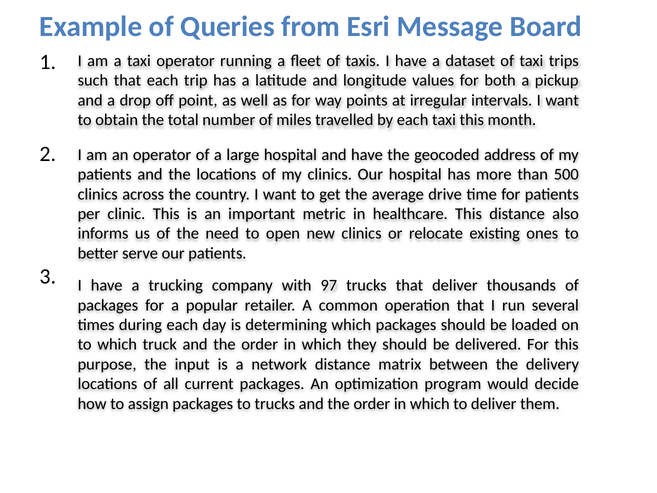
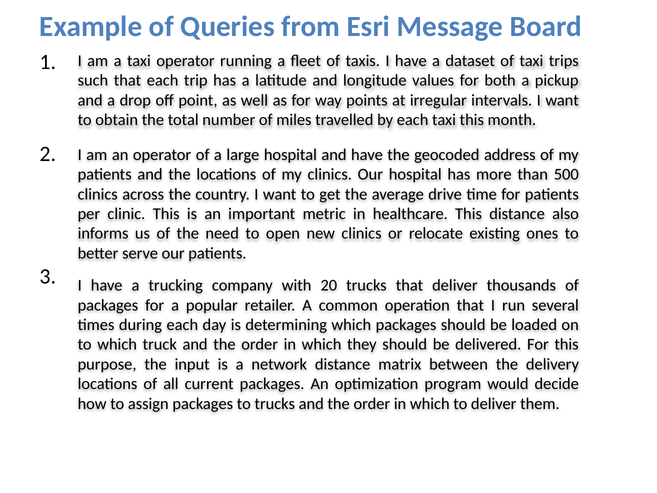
97: 97 -> 20 (329, 285)
